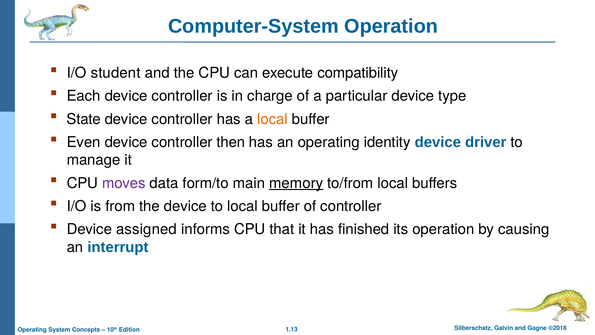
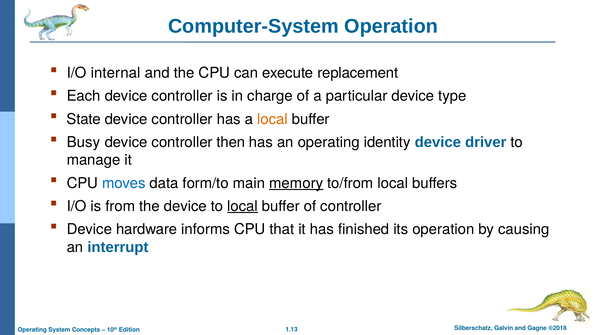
student: student -> internal (116, 73)
compatibility: compatibility -> replacement (358, 73)
Even: Even -> Busy (84, 142)
moves colour: purple -> blue (124, 183)
local underline: none -> present (243, 206)
assigned: assigned -> hardware (147, 229)
